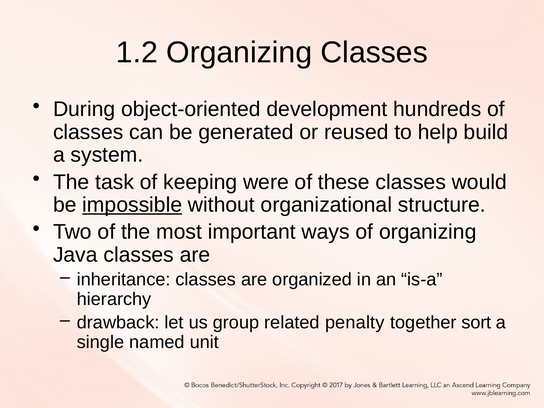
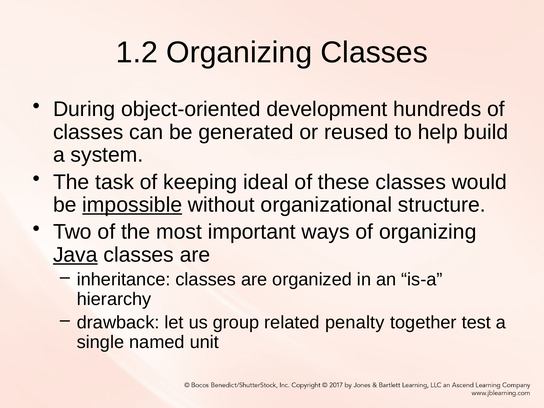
were: were -> ideal (266, 182)
Java underline: none -> present (75, 255)
sort: sort -> test (476, 322)
